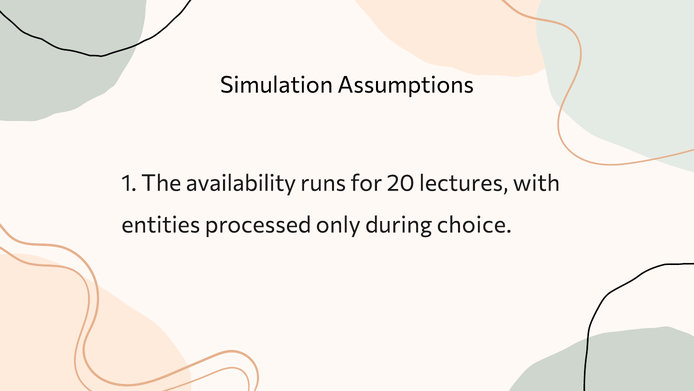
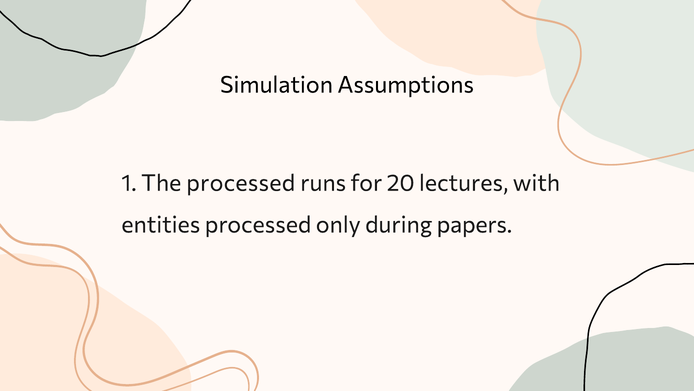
The availability: availability -> processed (241, 183)
choice: choice -> papers (474, 225)
